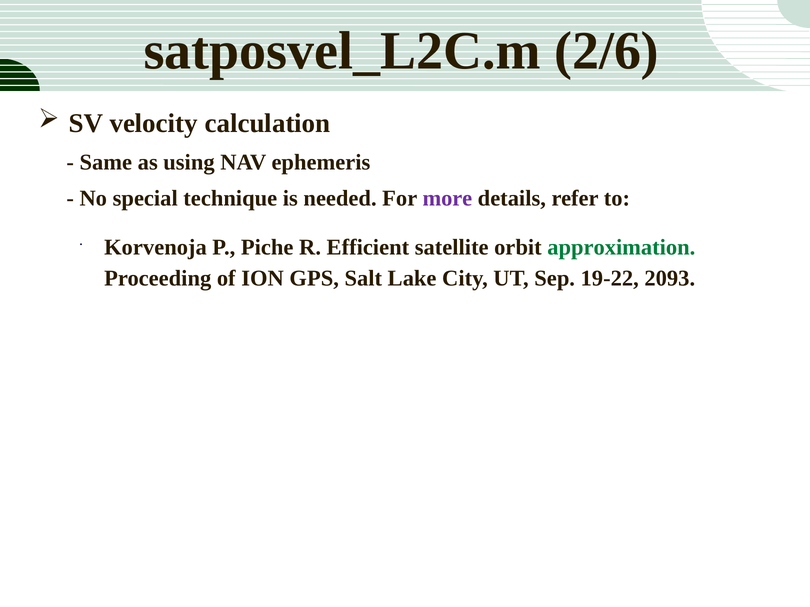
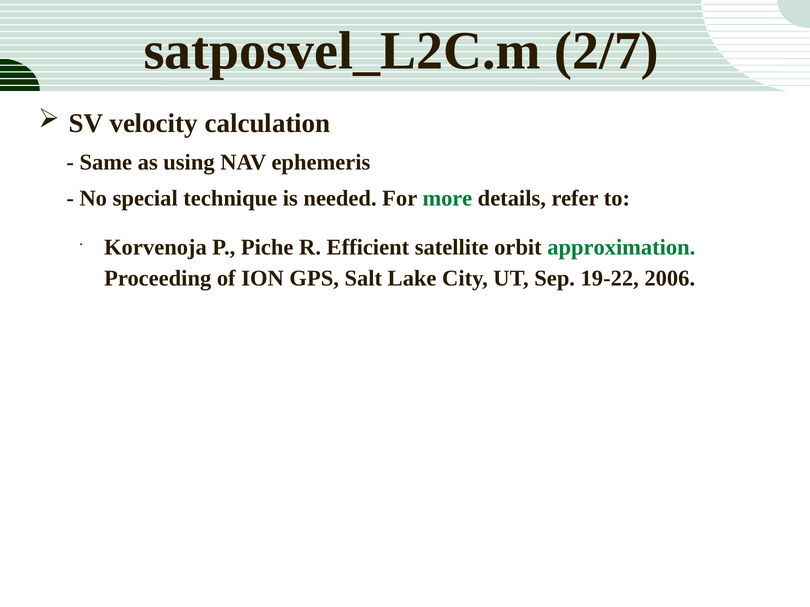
2/6: 2/6 -> 2/7 (607, 51)
more colour: purple -> green (447, 199)
2093: 2093 -> 2006 (670, 279)
